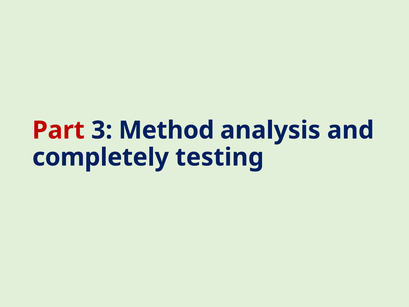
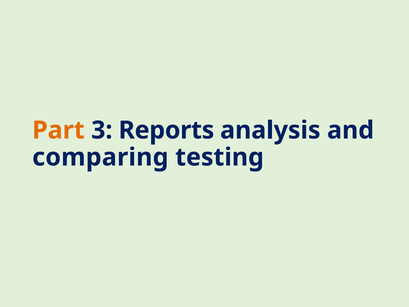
Part colour: red -> orange (58, 130)
Method: Method -> Reports (166, 130)
completely: completely -> comparing (100, 157)
